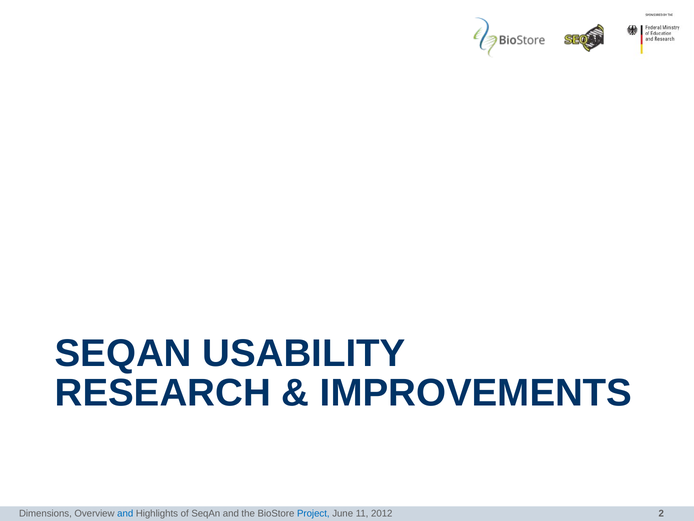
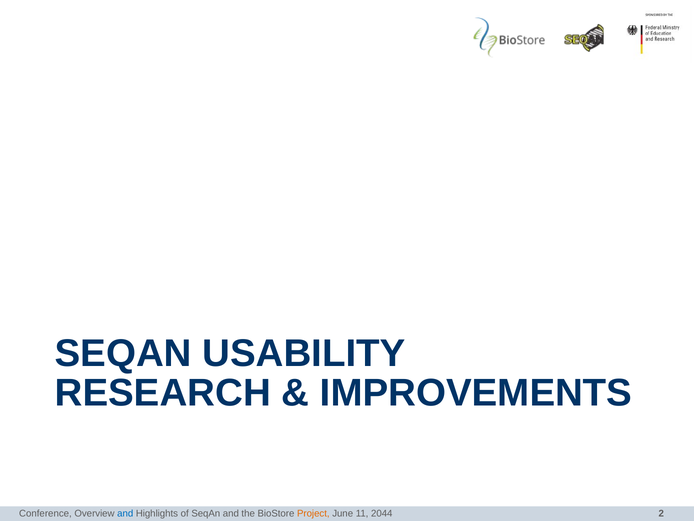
Dimensions: Dimensions -> Conference (45, 513)
Project colour: blue -> orange (313, 513)
2012: 2012 -> 2044 (382, 513)
